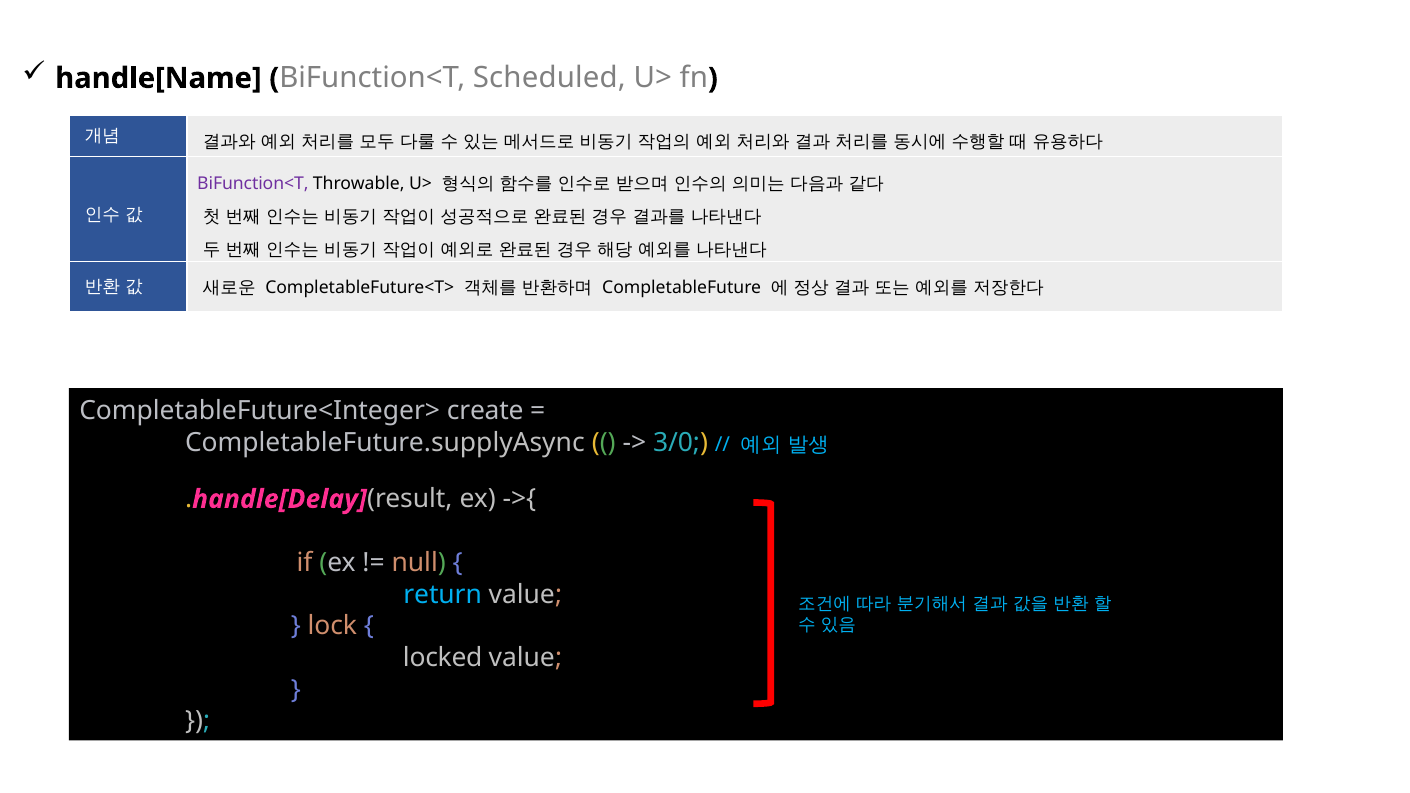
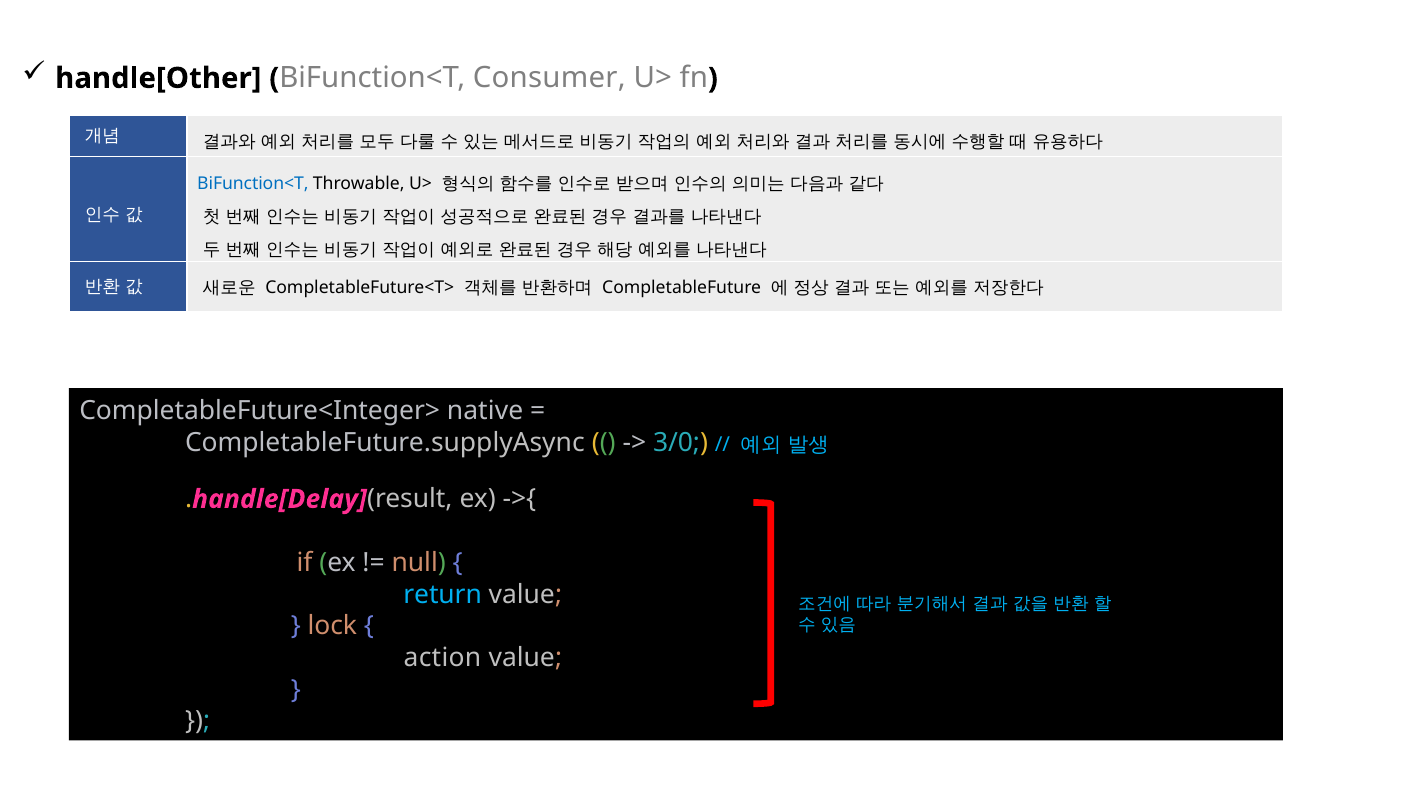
handle[Name: handle[Name -> handle[Other (158, 78)
Scheduled: Scheduled -> Consumer (549, 78)
BiFunction<T colour: purple -> blue (253, 183)
create: create -> native (485, 411)
locked: locked -> action (442, 658)
